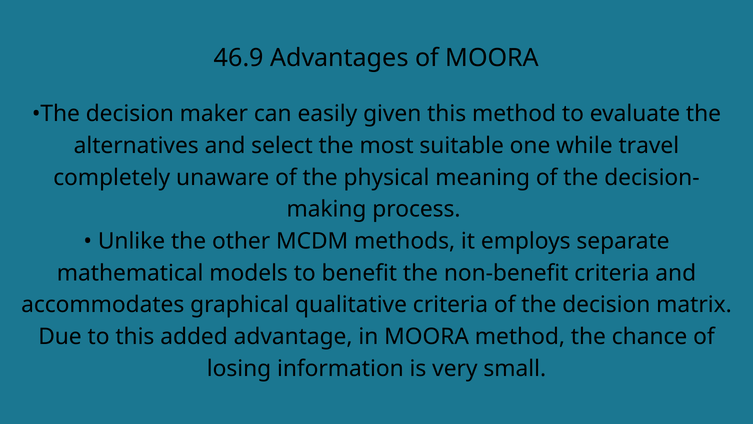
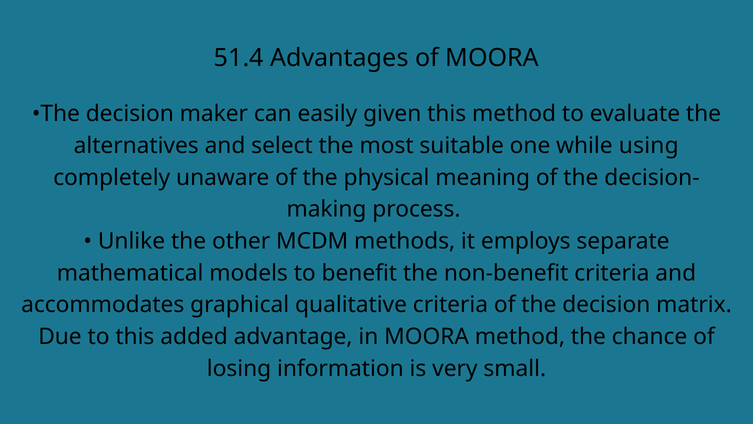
46.9: 46.9 -> 51.4 (239, 58)
travel: travel -> using (649, 146)
